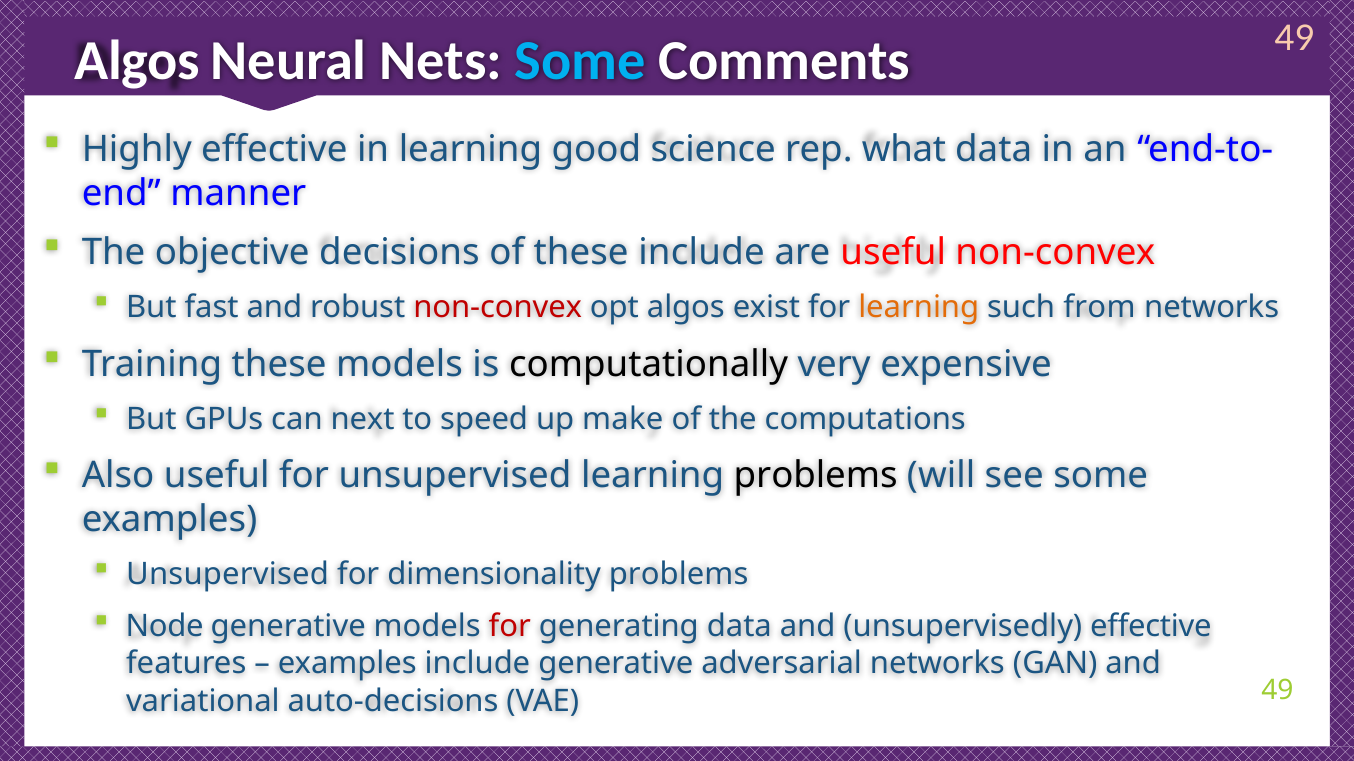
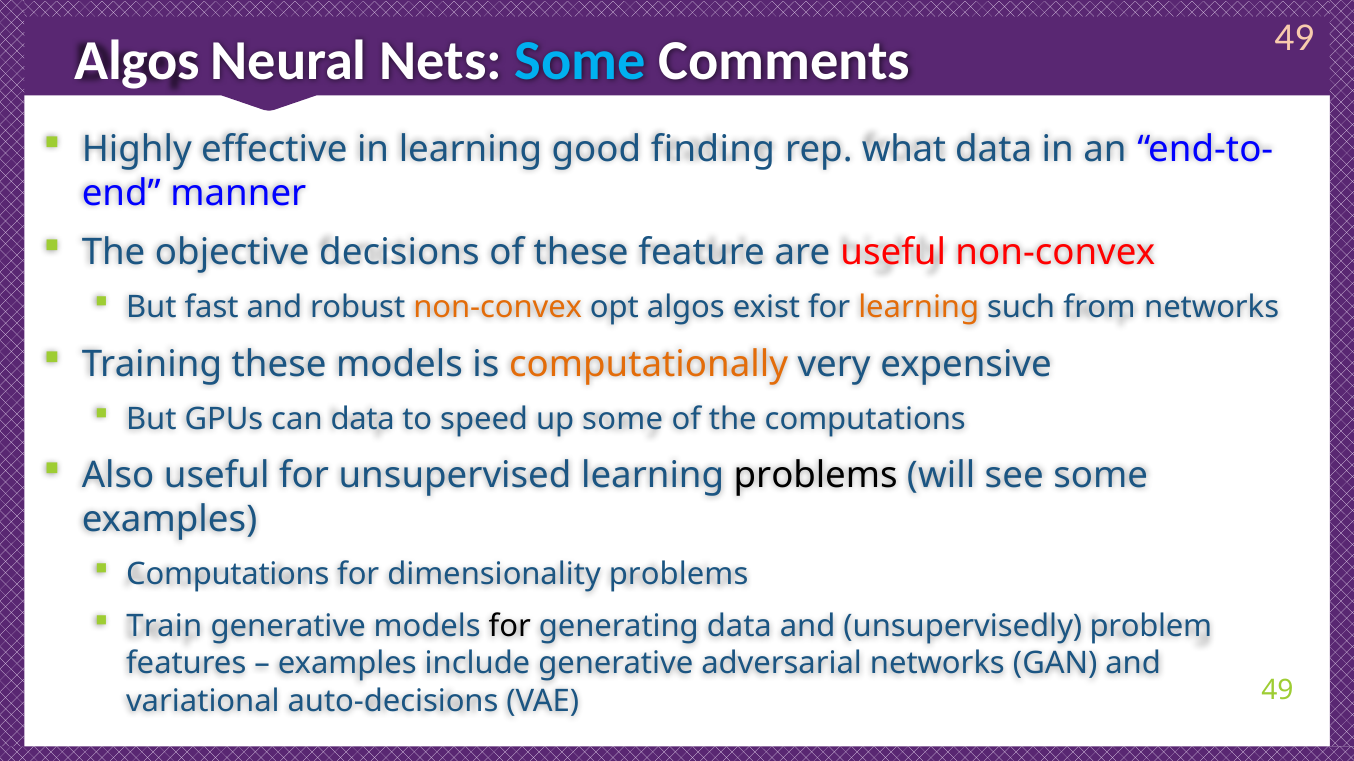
science: science -> finding (713, 149)
these include: include -> feature (702, 253)
non-convex colour: red -> orange (498, 308)
computationally colour: black -> orange (649, 365)
can next: next -> data (363, 419)
up make: make -> some (623, 419)
Unsupervised: Unsupervised -> Computations (228, 575)
Node: Node -> Train (164, 627)
for colour: red -> black (510, 627)
unsupervisedly effective: effective -> problem (1151, 627)
